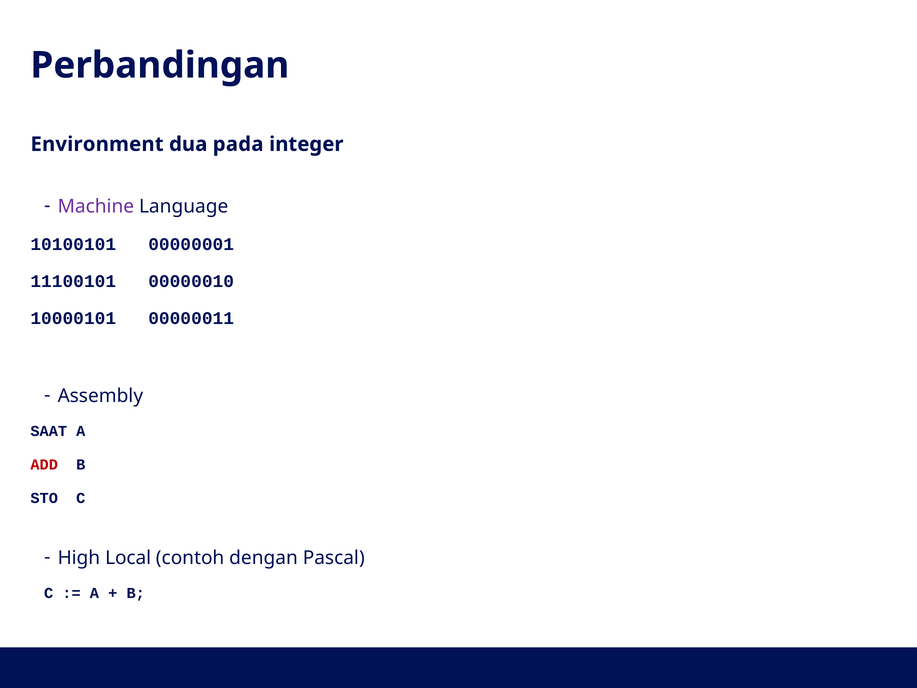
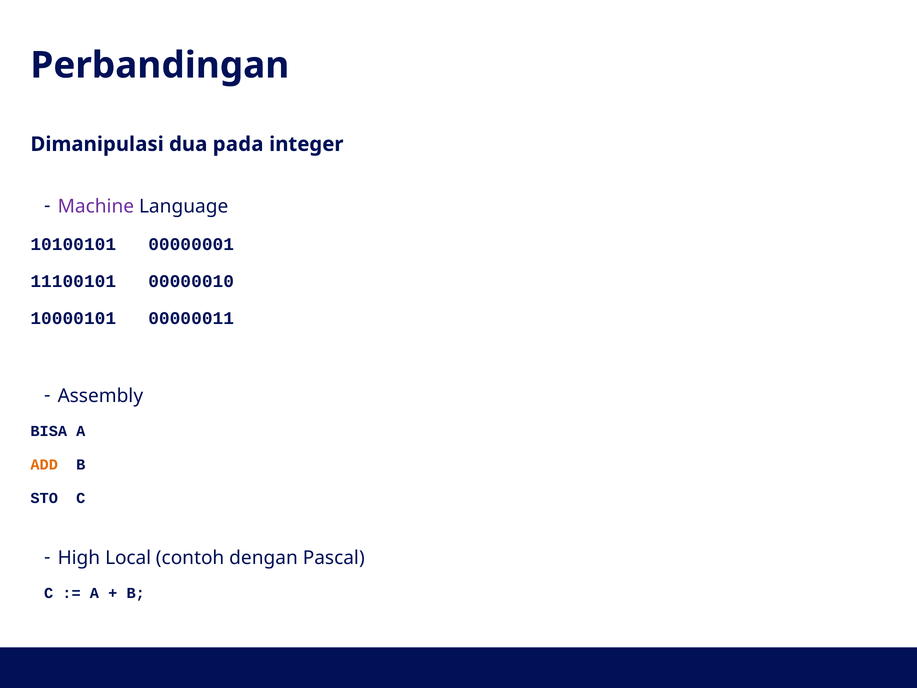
Environment: Environment -> Dimanipulasi (97, 144)
SAAT: SAAT -> BISA (49, 431)
ADD colour: red -> orange (44, 465)
